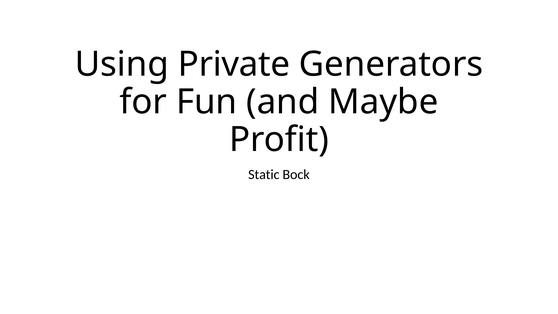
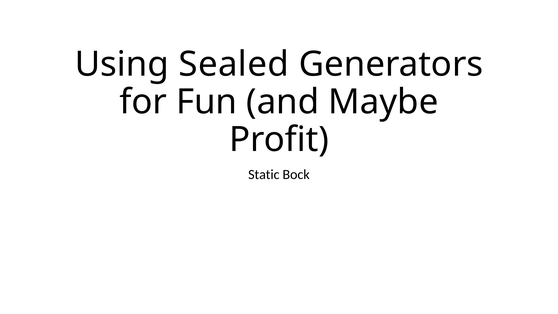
Private: Private -> Sealed (234, 64)
